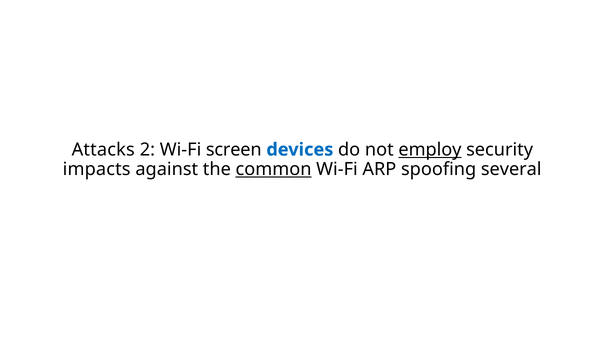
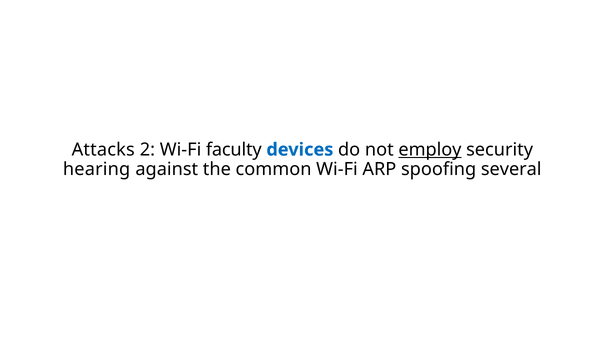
screen: screen -> faculty (234, 150)
impacts: impacts -> hearing (97, 169)
common underline: present -> none (274, 169)
